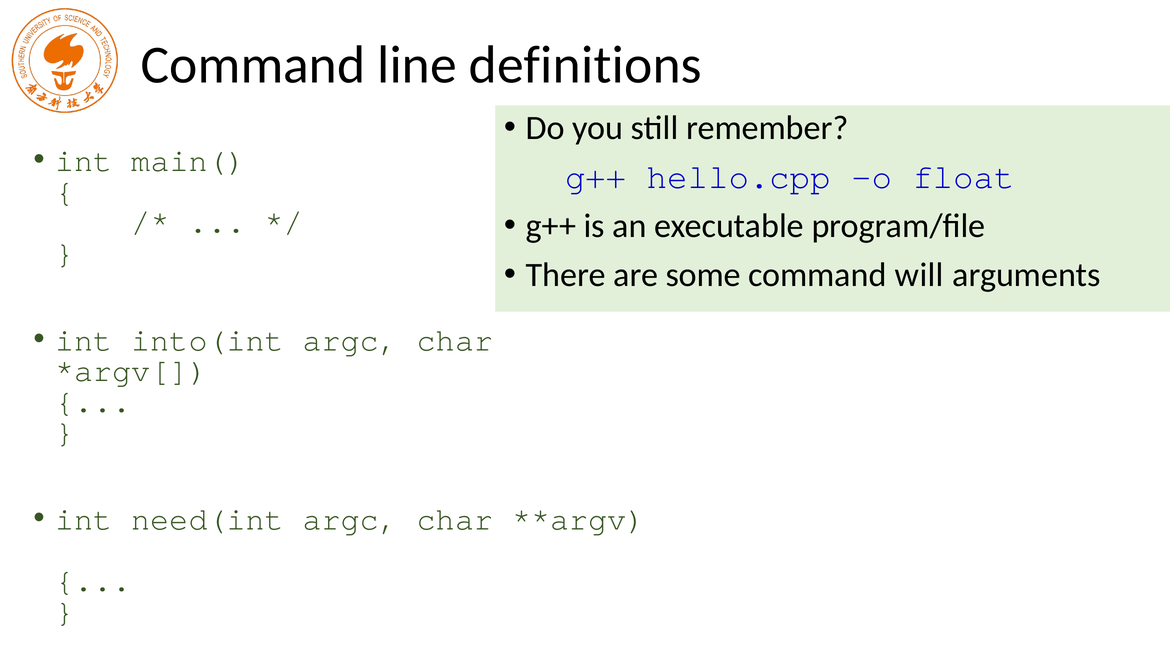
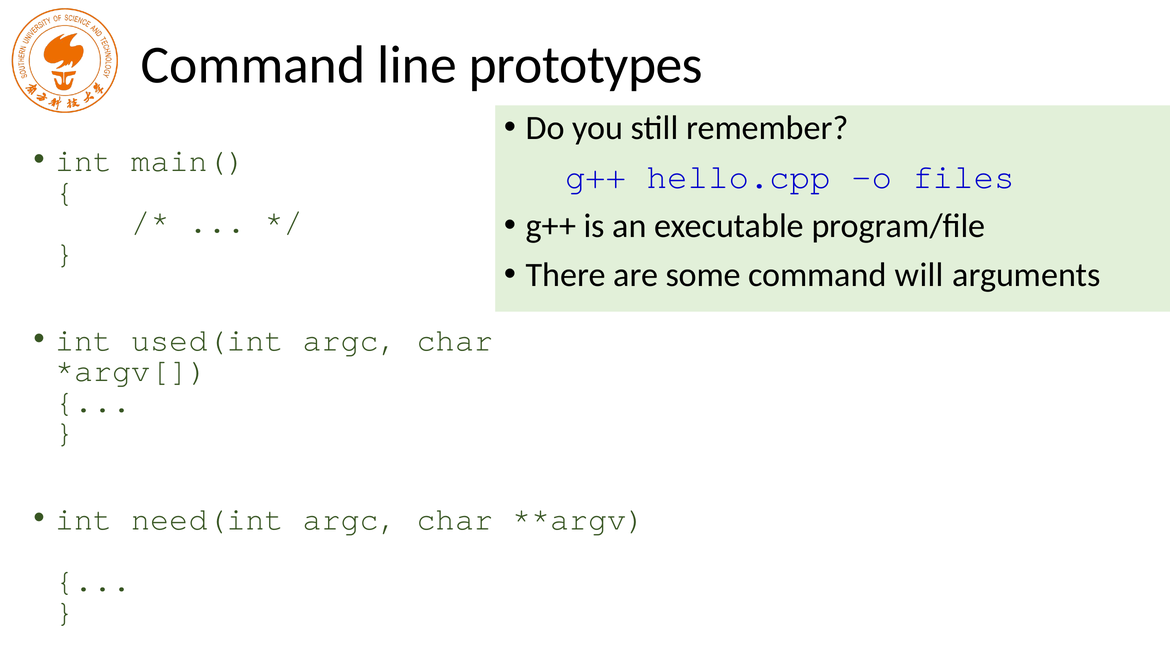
definitions: definitions -> prototypes (586, 65)
float: float -> files (964, 177)
into(int: into(int -> used(int (208, 340)
